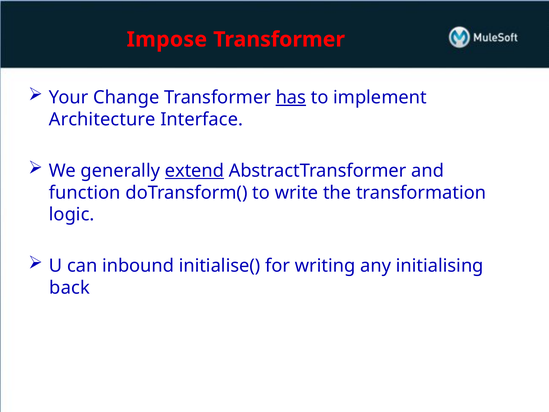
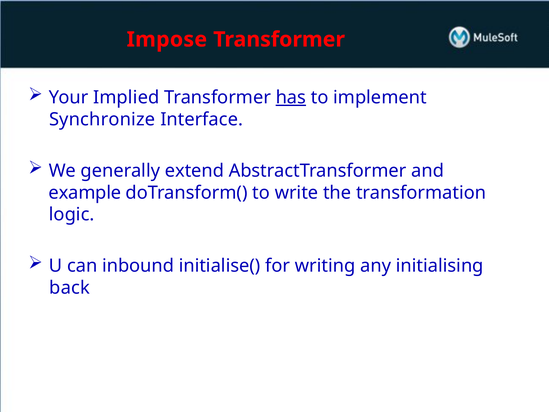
Change: Change -> Implied (126, 97)
Architecture: Architecture -> Synchronize (102, 119)
extend underline: present -> none (194, 171)
function: function -> example (85, 193)
